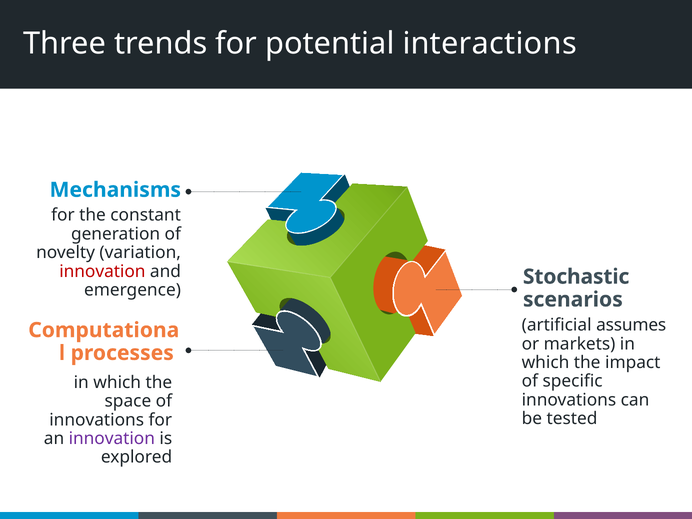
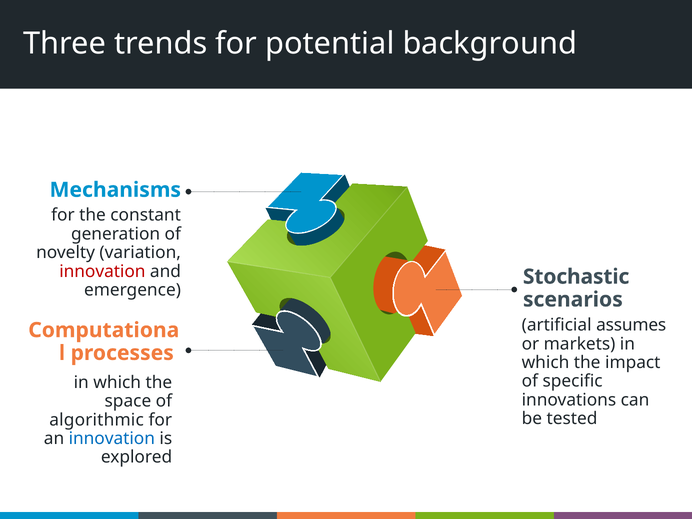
interactions: interactions -> background (490, 44)
innovations: innovations -> algorithmic (97, 420)
innovation colour: purple -> blue (112, 439)
